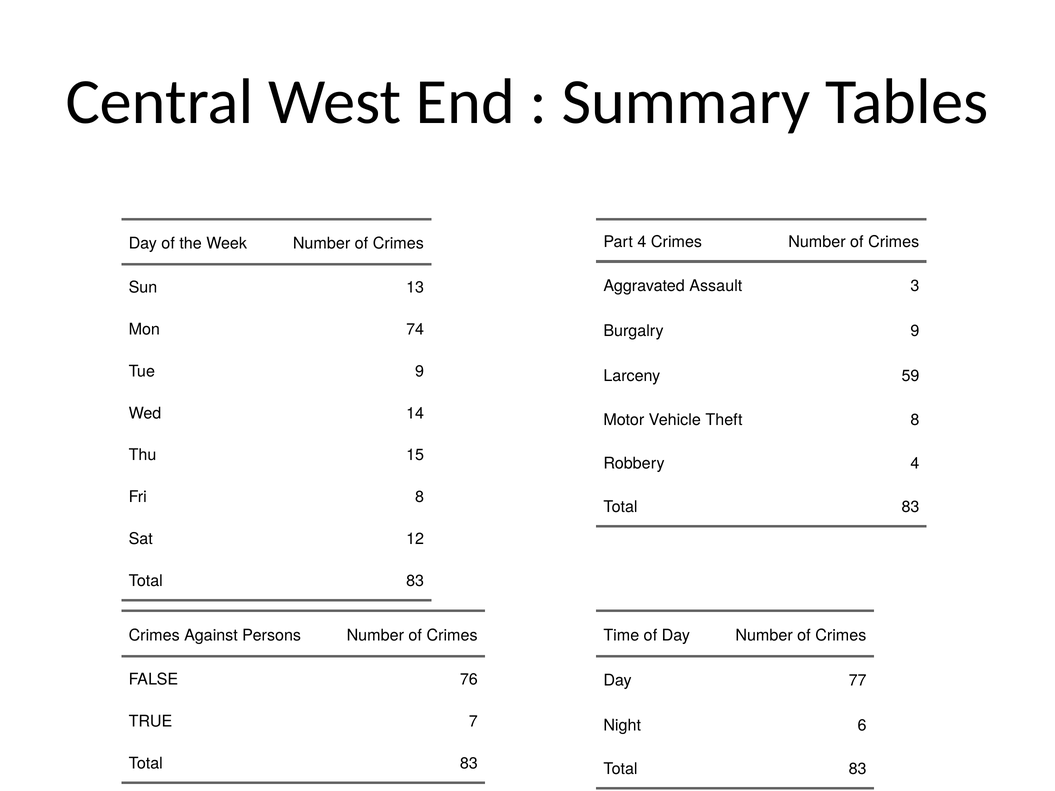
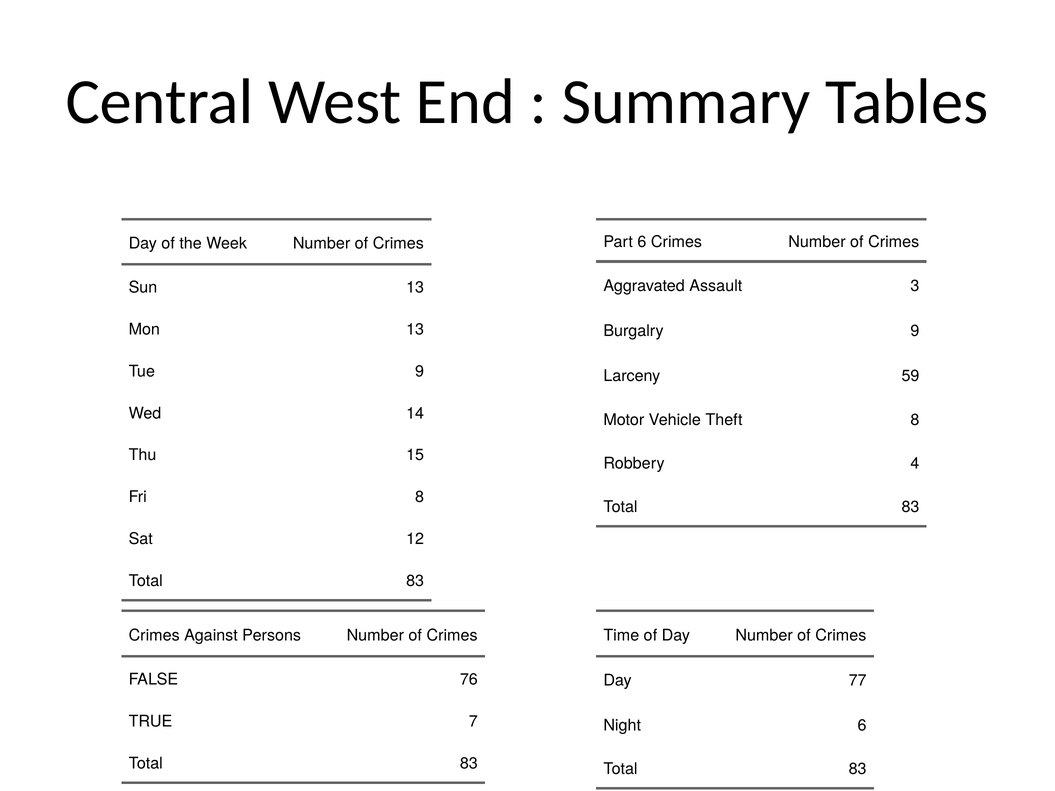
Part 4: 4 -> 6 (642, 242)
Mon 74: 74 -> 13 (415, 329)
